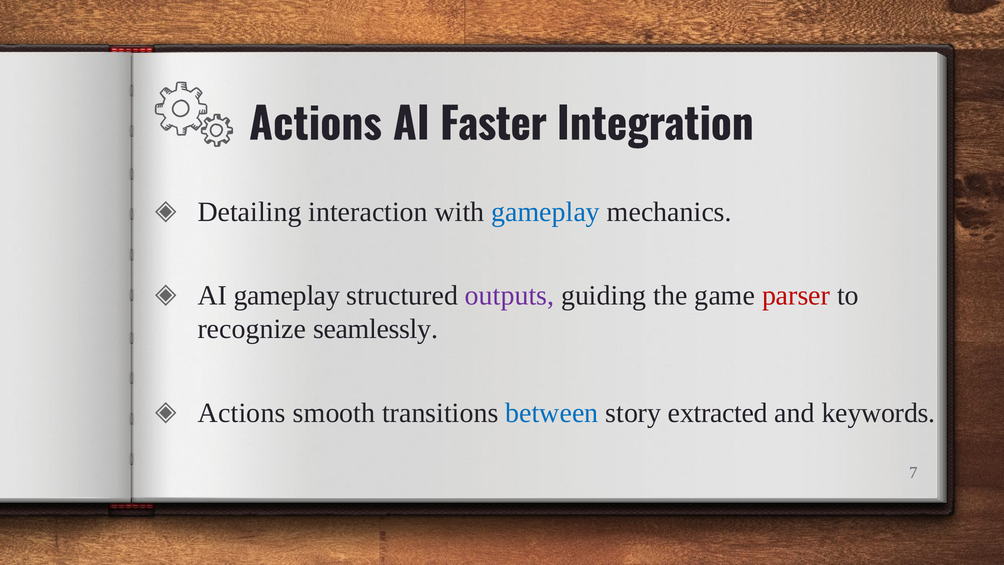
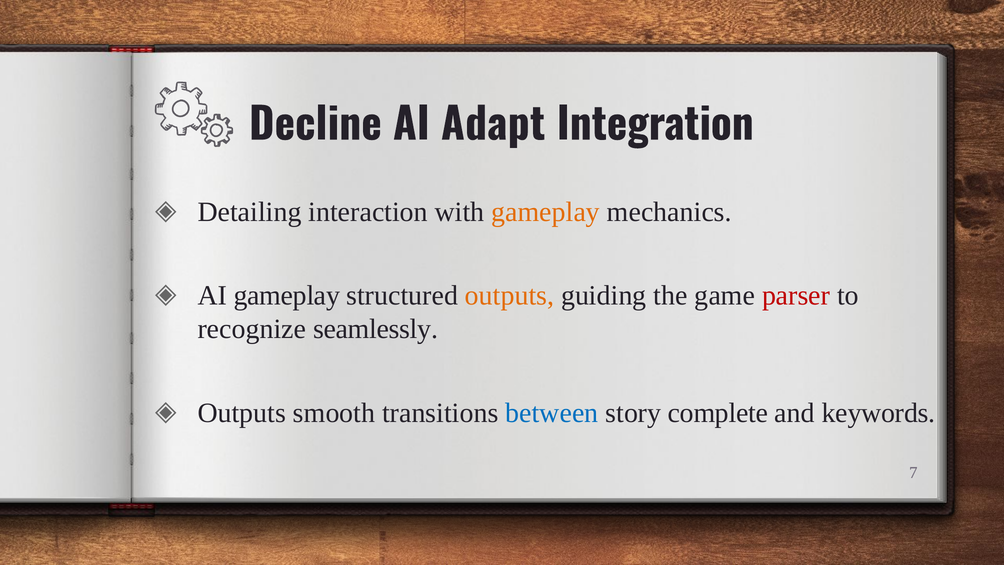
Actions: Actions -> Decline (315, 125)
Faster: Faster -> Adapt (493, 125)
gameplay colour: blue -> orange (546, 212)
outputs colour: purple -> orange (510, 295)
Actions: Actions -> Outputs (242, 413)
extracted: extracted -> complete (718, 413)
